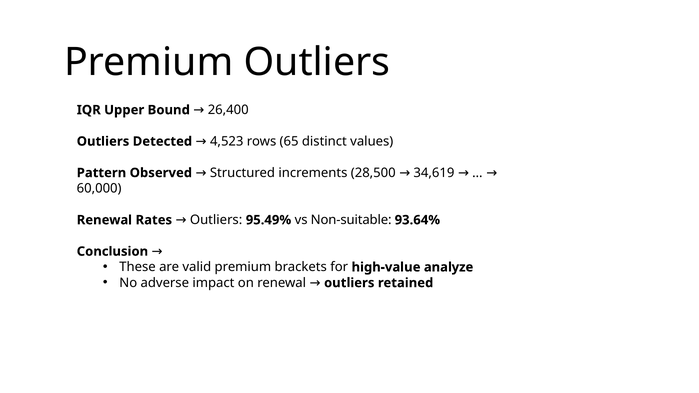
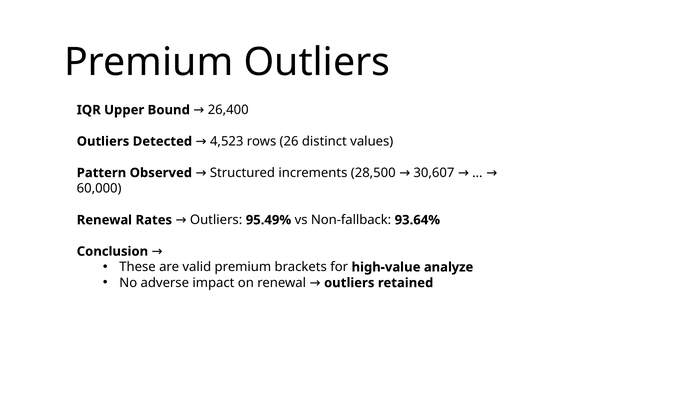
65: 65 -> 26 (289, 141)
34,619: 34,619 -> 30,607 (434, 173)
Non-suitable: Non-suitable -> Non-fallback (351, 220)
